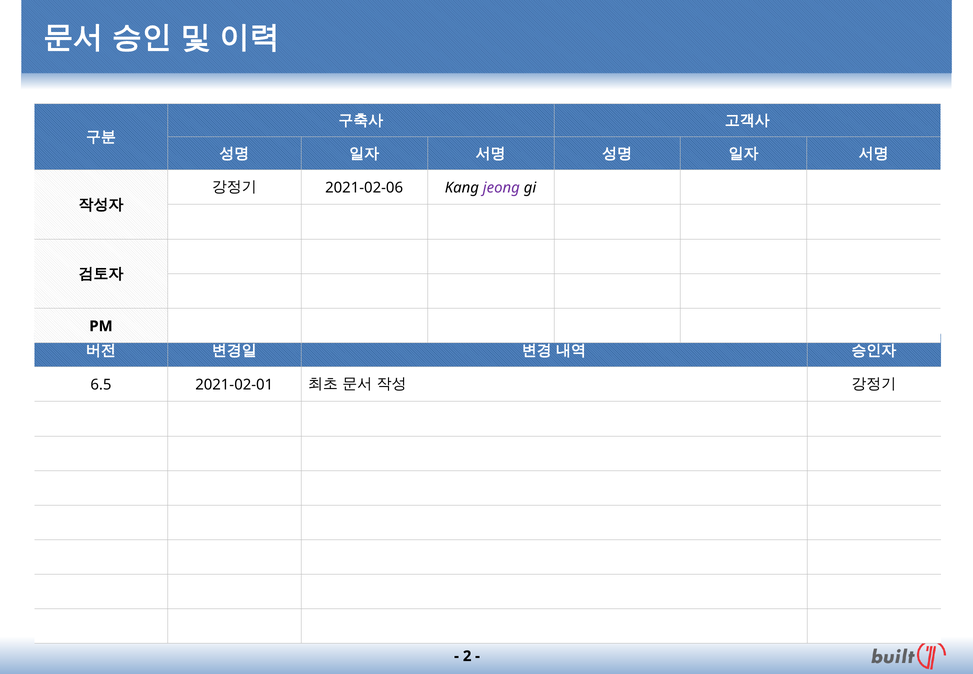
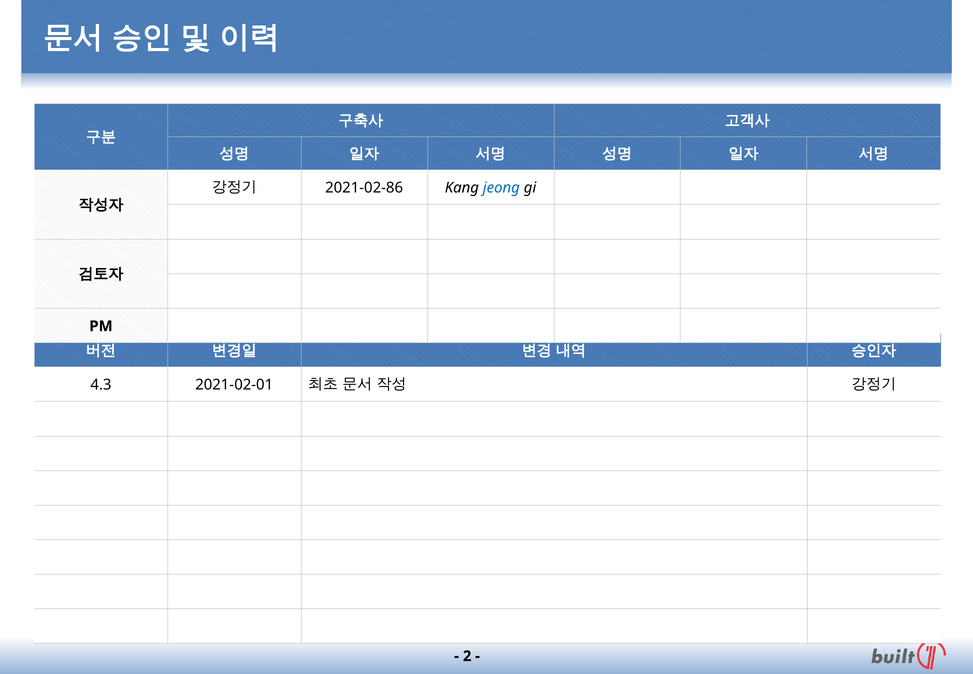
2021-02-06: 2021-02-06 -> 2021-02-86 (364, 188)
jeong colour: purple -> blue (501, 188)
6.5: 6.5 -> 4.3 (101, 385)
